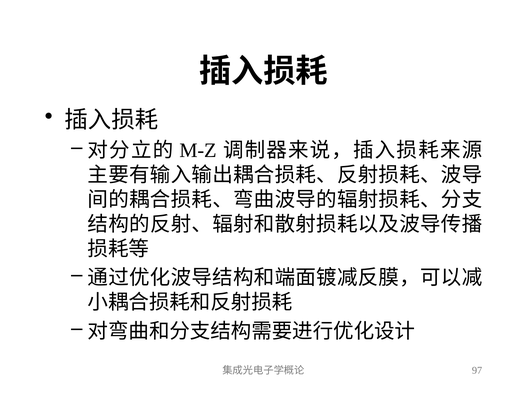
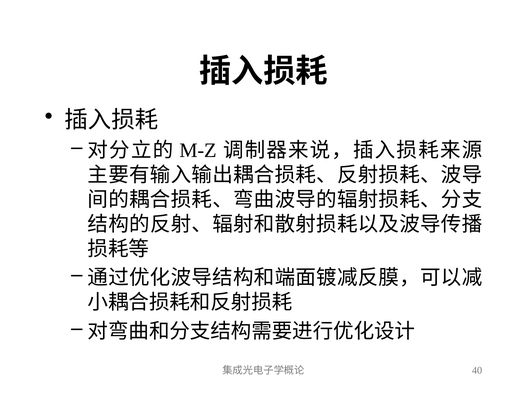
97: 97 -> 40 (477, 370)
